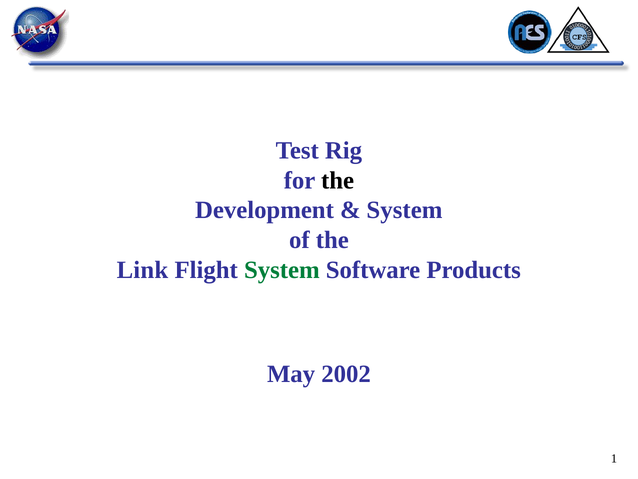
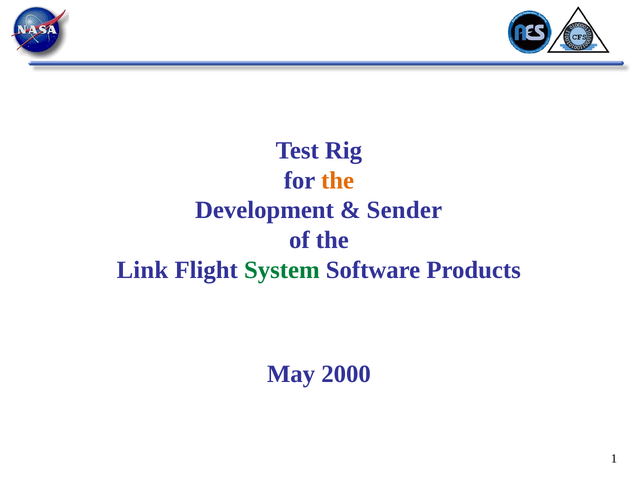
the colour: black -> orange (338, 180)
System: System -> Sender (404, 210)
2002: 2002 -> 2000 (346, 374)
